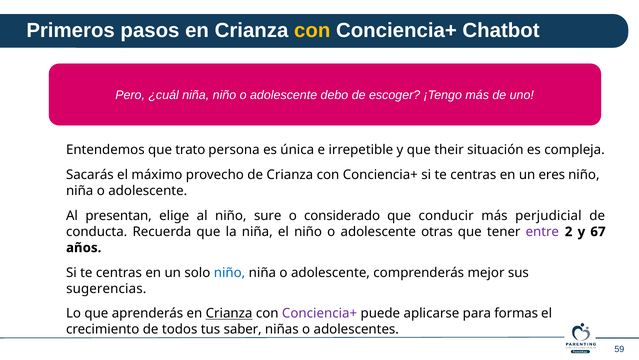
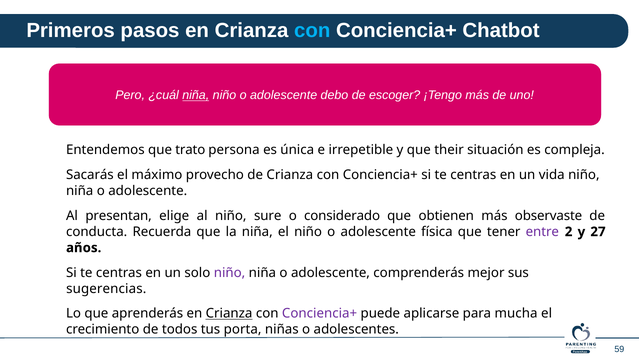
con colour: yellow -> light blue (312, 31)
niña underline: none -> present (196, 95)
eres: eres -> vida (552, 175)
conducir: conducir -> obtienen (446, 215)
perjudicial: perjudicial -> observaste (549, 215)
otras: otras -> física (437, 231)
67: 67 -> 27 (598, 231)
niño colour: blue -> purple (230, 272)
formas: formas -> mucha (516, 313)
saber: saber -> porta (243, 329)
